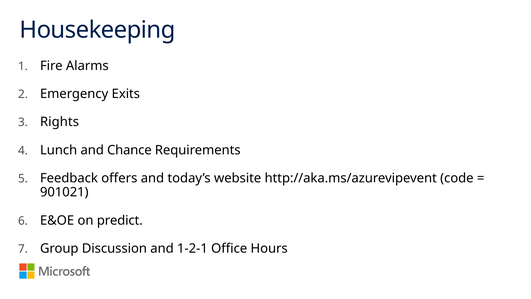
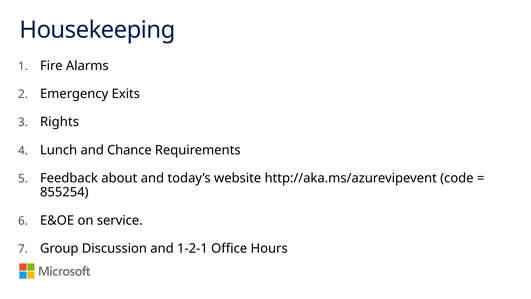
offers: offers -> about (119, 178)
901021: 901021 -> 855254 (64, 192)
predict: predict -> service (120, 220)
